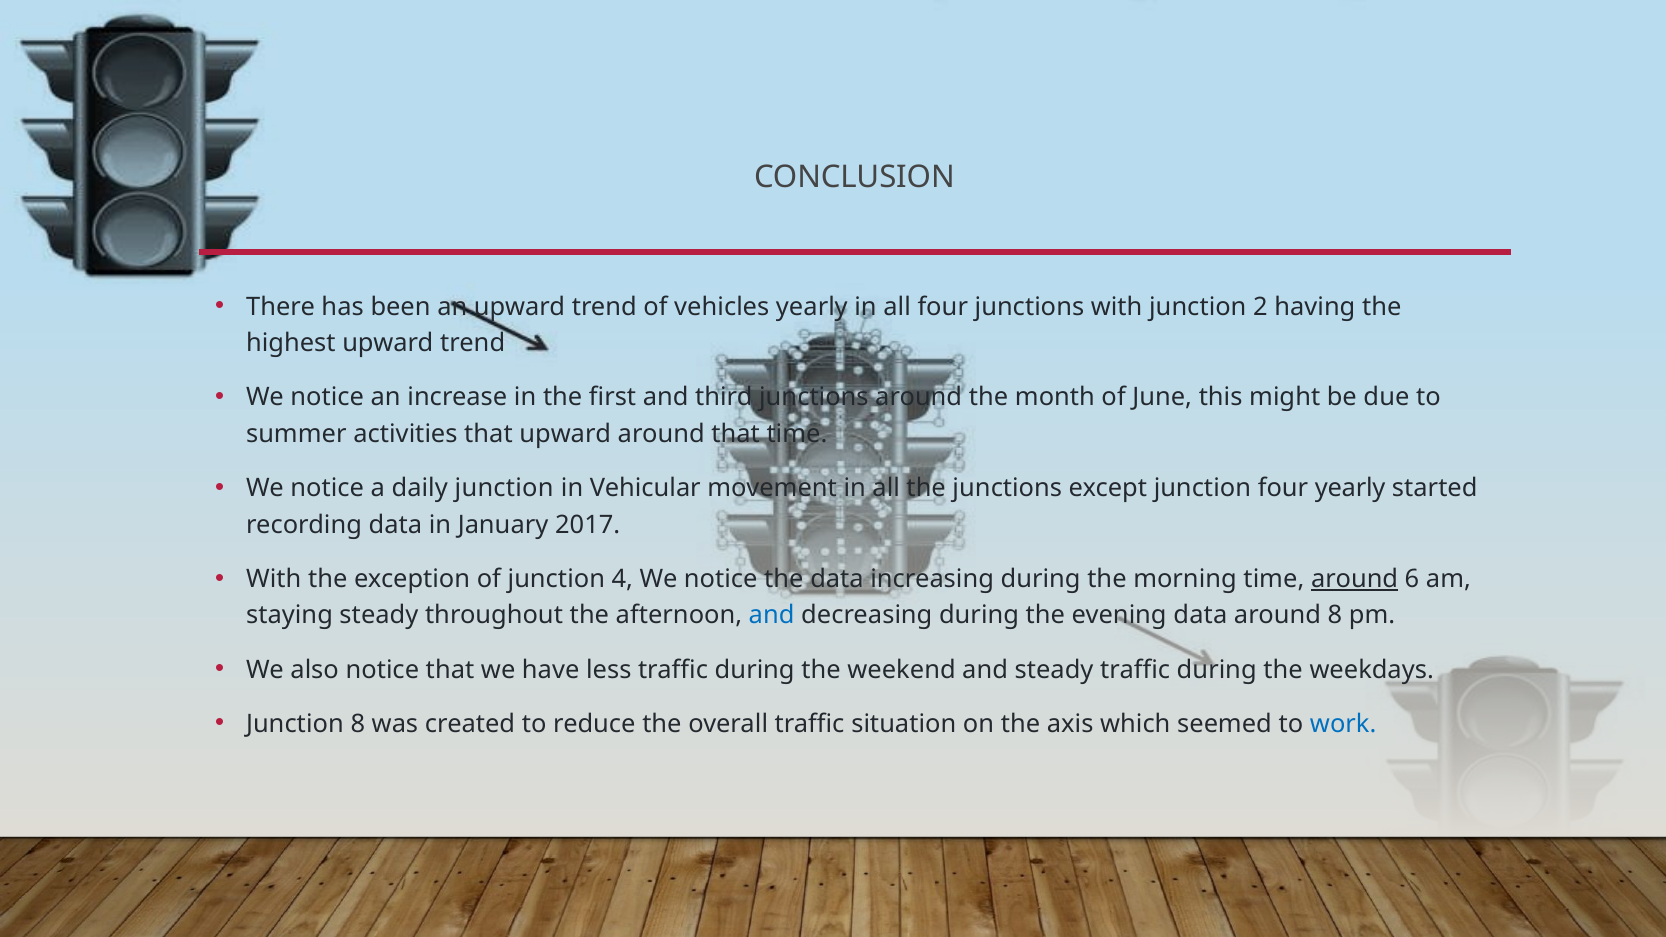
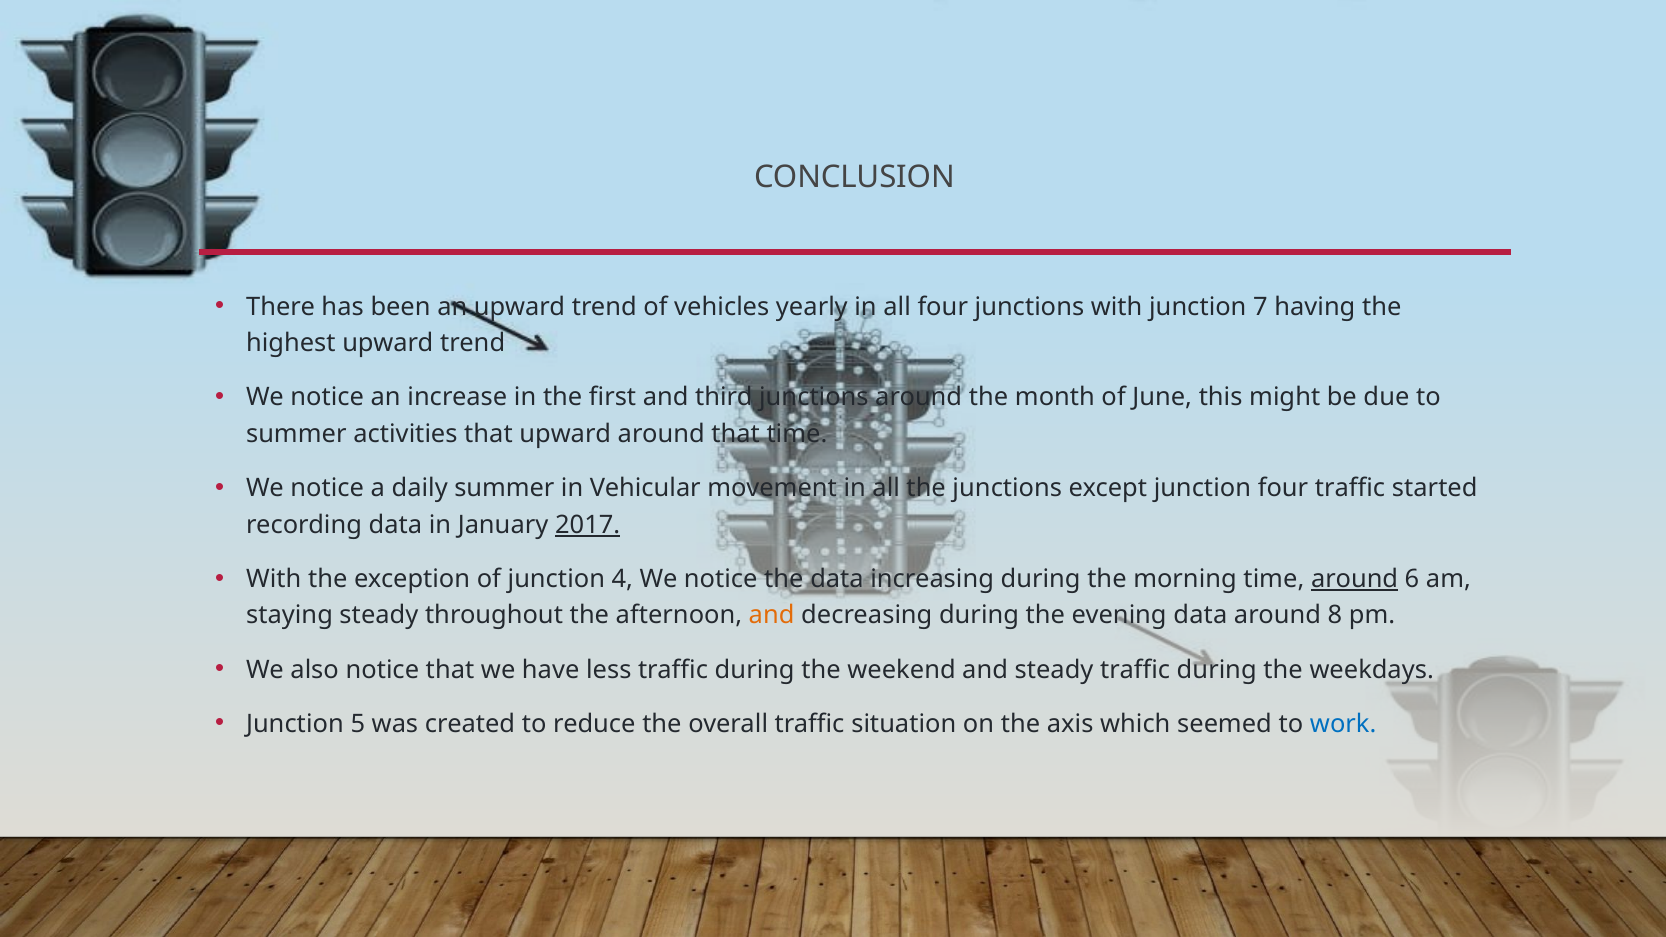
2: 2 -> 7 (1260, 307)
daily junction: junction -> summer (504, 488)
four yearly: yearly -> traffic (1350, 488)
2017 underline: none -> present (588, 525)
and colour: blue -> orange (772, 616)
Junction 8: 8 -> 5 (358, 724)
